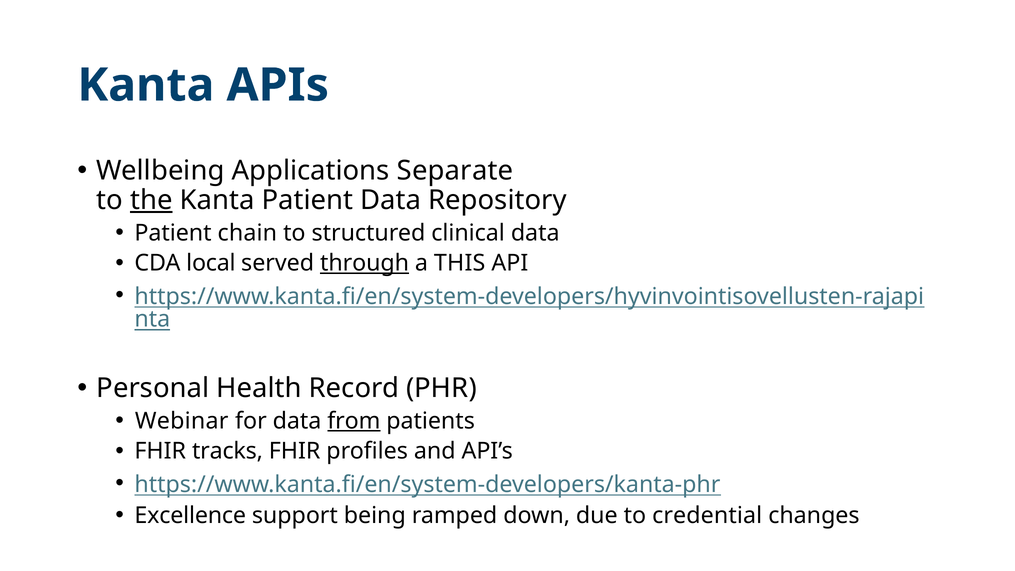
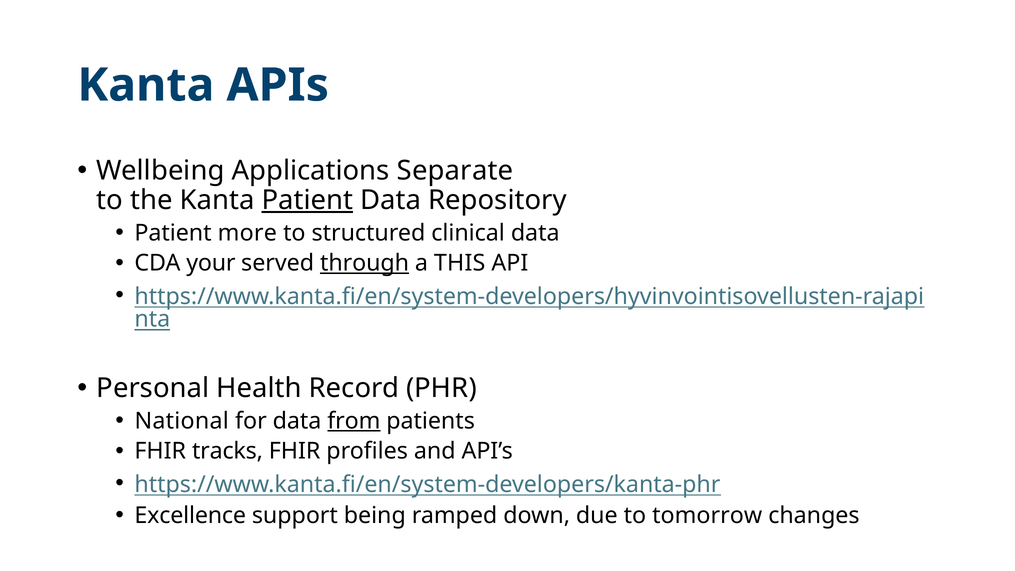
the underline: present -> none (151, 200)
Patient underline: none -> present (307, 200)
chain: chain -> more (247, 233)
local: local -> your (211, 263)
Webinar: Webinar -> National (182, 421)
credential: credential -> tomorrow (707, 515)
